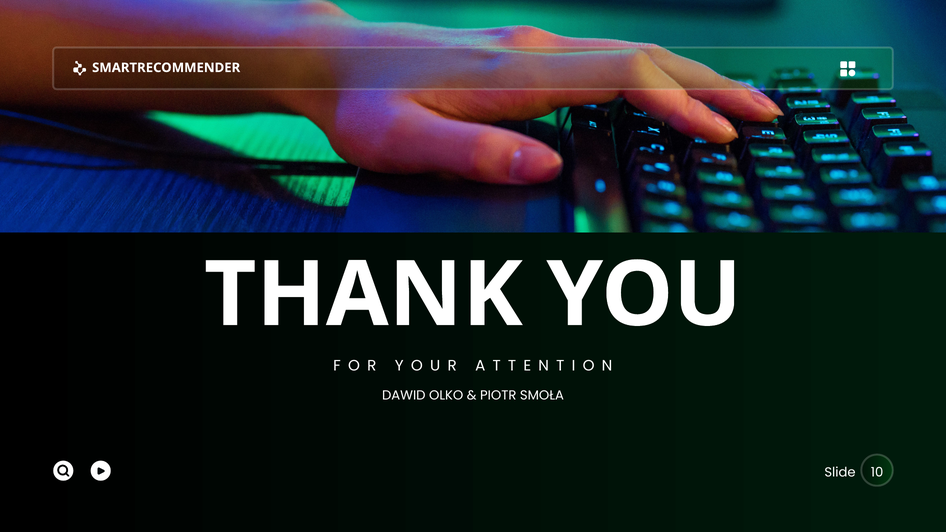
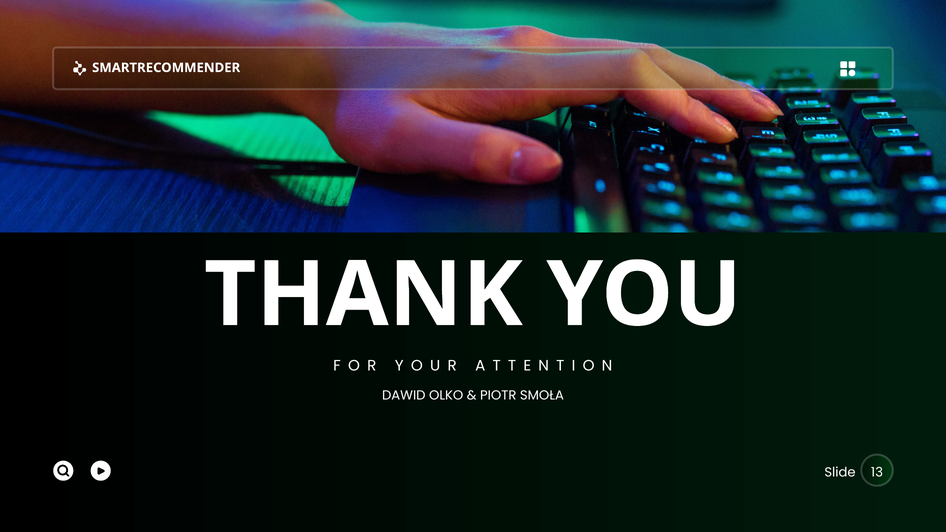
10: 10 -> 13 (877, 472)
